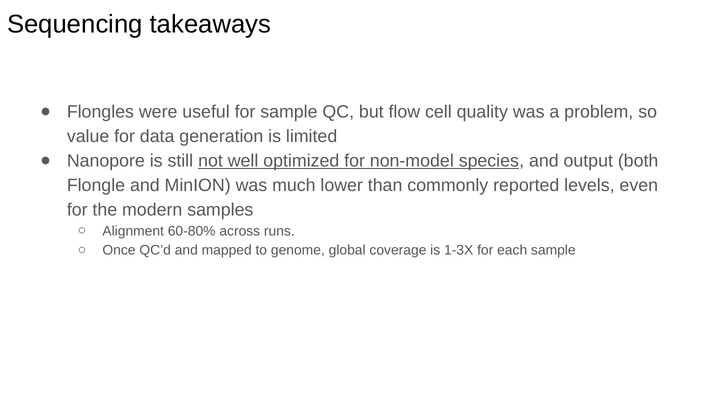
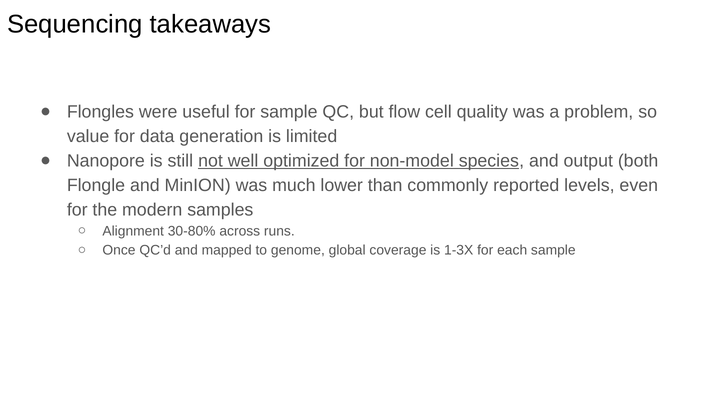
60-80%: 60-80% -> 30-80% (192, 231)
